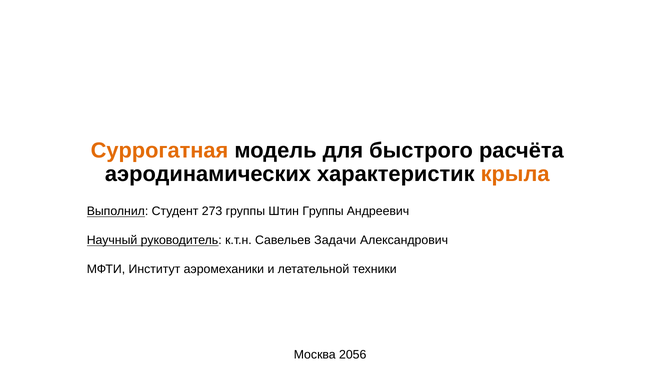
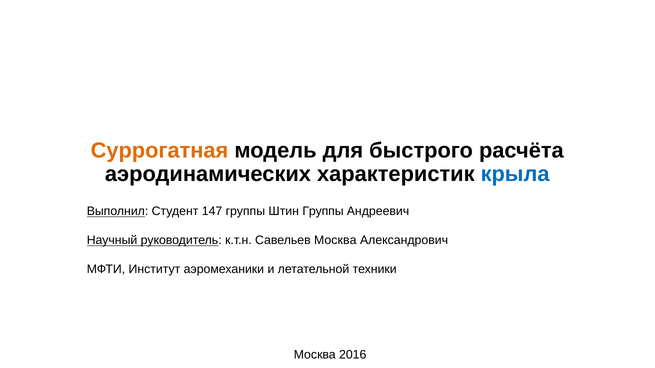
крыла colour: orange -> blue (515, 174)
273: 273 -> 147 (212, 212)
Савельев Задачи: Задачи -> Москва (335, 241)
2056: 2056 -> 2016 (353, 355)
